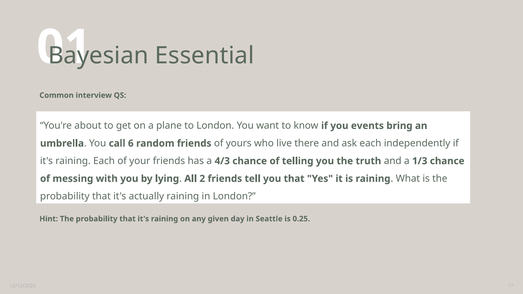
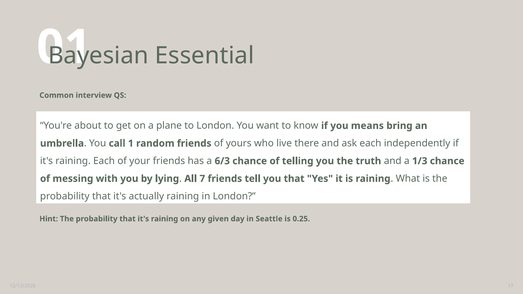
events: events -> means (367, 126)
6: 6 -> 1 (131, 143)
4/3: 4/3 -> 6/3 (222, 161)
2: 2 -> 7 (202, 179)
